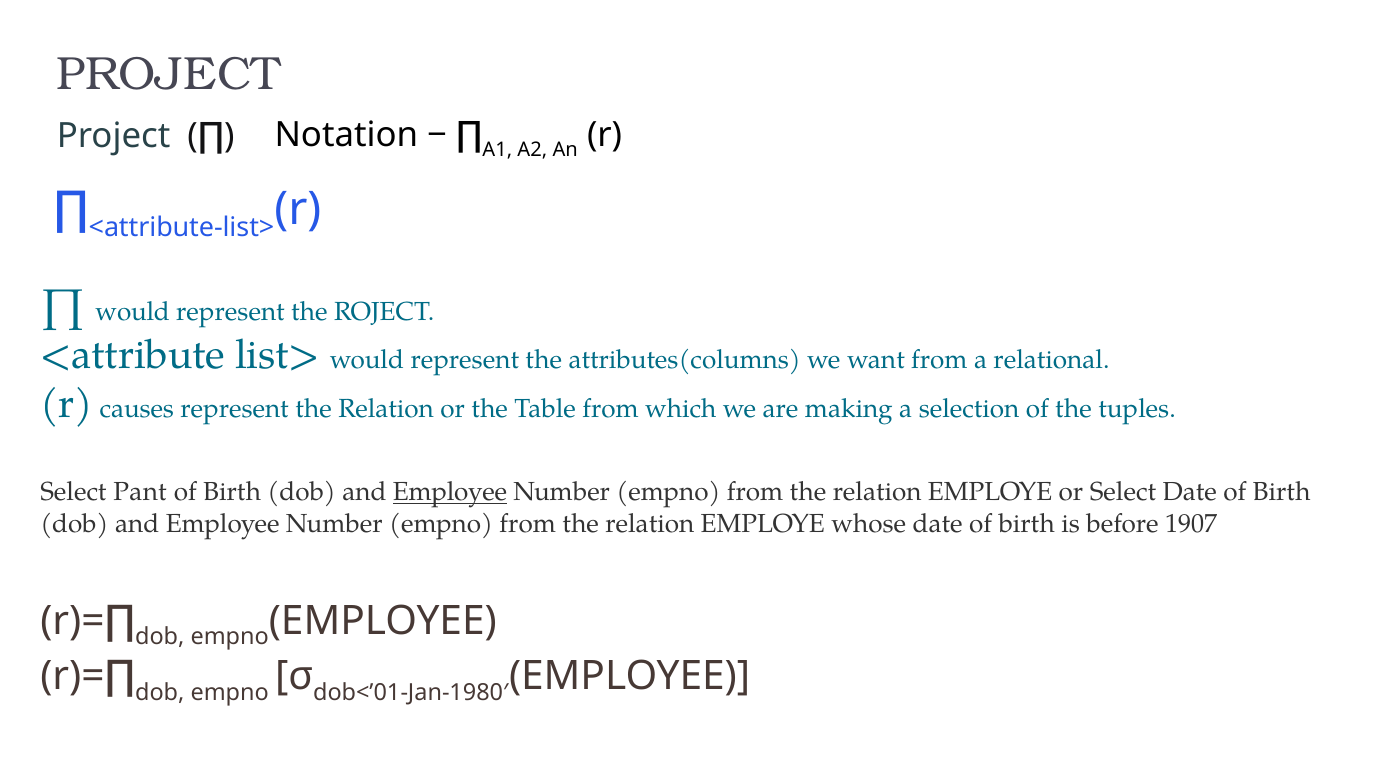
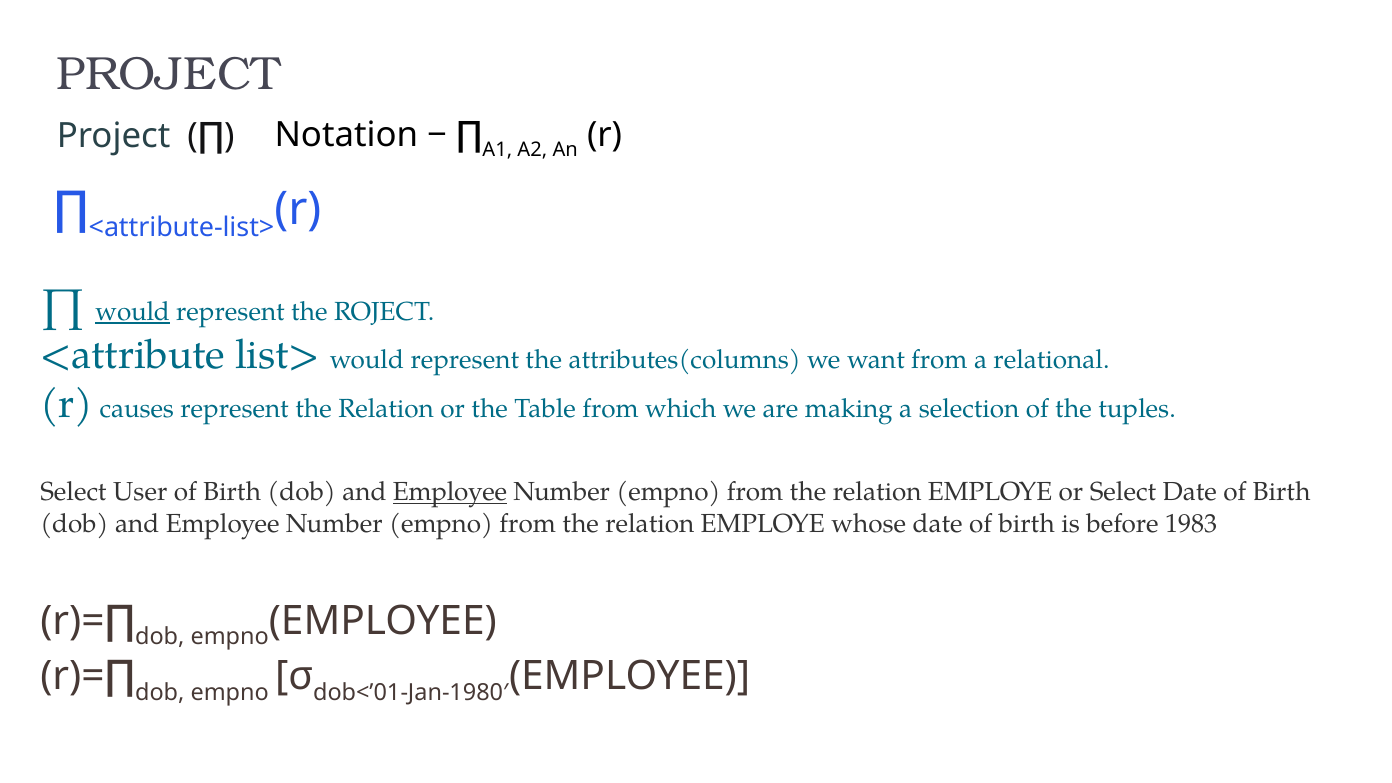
would underline: none -> present (133, 312)
Pant: Pant -> User (140, 492)
1907: 1907 -> 1983 (1191, 524)
